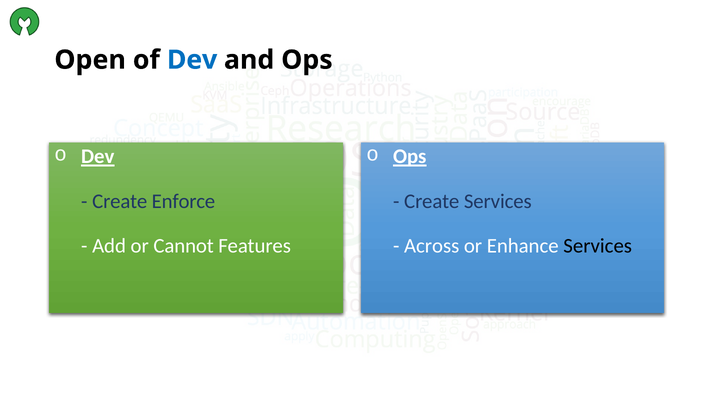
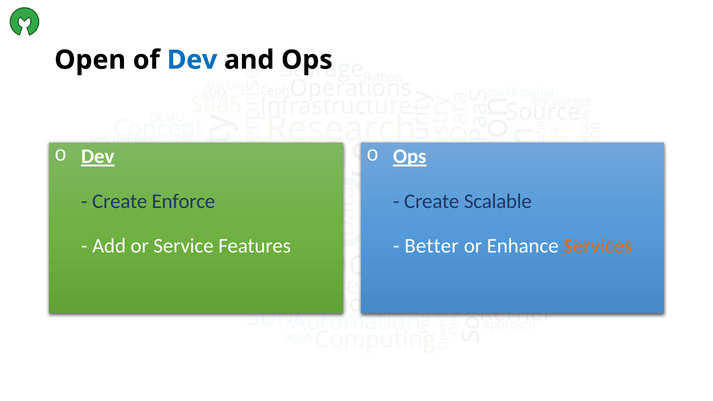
Create Services: Services -> Scalable (498, 201)
Cannot: Cannot -> Service (184, 246)
Across: Across -> Better (432, 246)
Services colour: black -> orange (598, 246)
